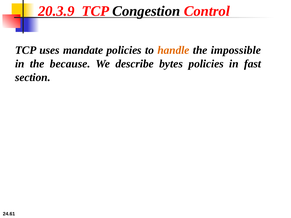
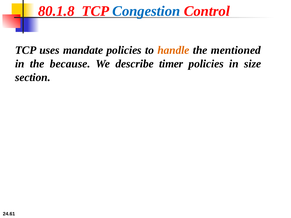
20.3.9: 20.3.9 -> 80.1.8 (56, 11)
Congestion colour: black -> blue (146, 11)
impossible: impossible -> mentioned (236, 50)
bytes: bytes -> timer (171, 64)
fast: fast -> size (253, 64)
